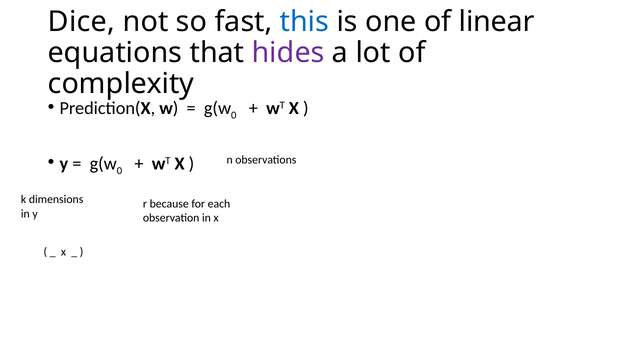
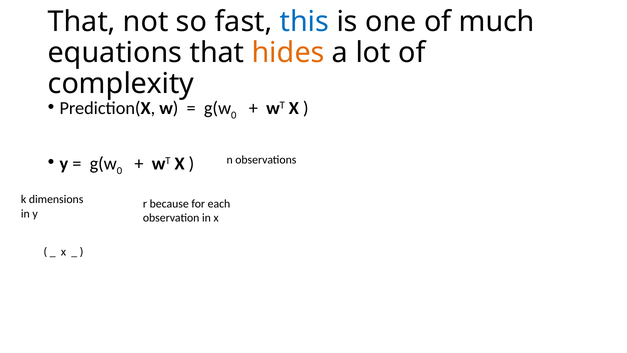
Dice: Dice -> That (82, 22)
linear: linear -> much (497, 22)
hides colour: purple -> orange (288, 53)
